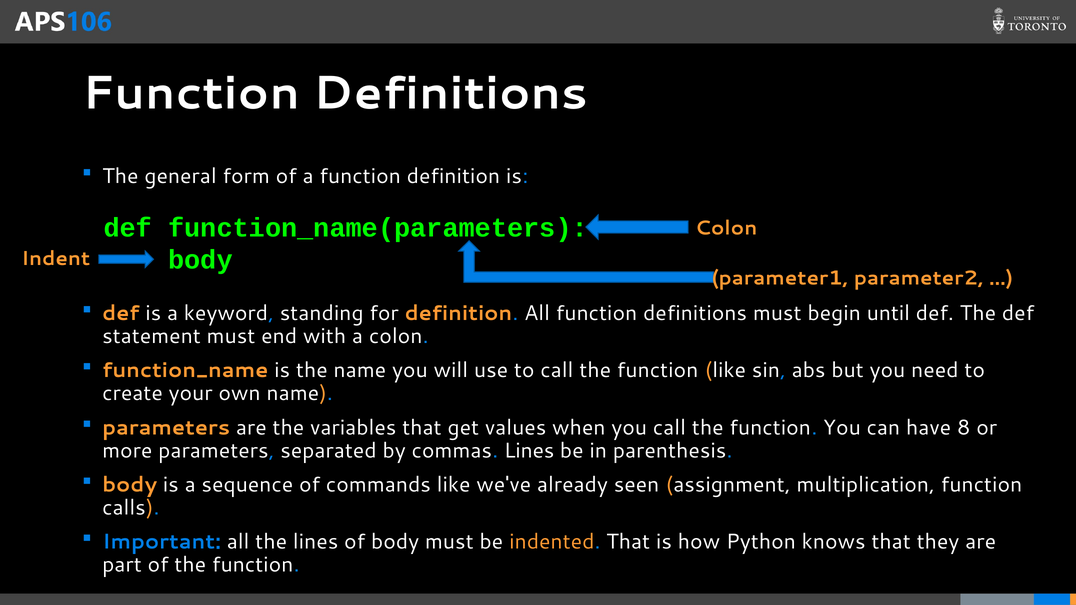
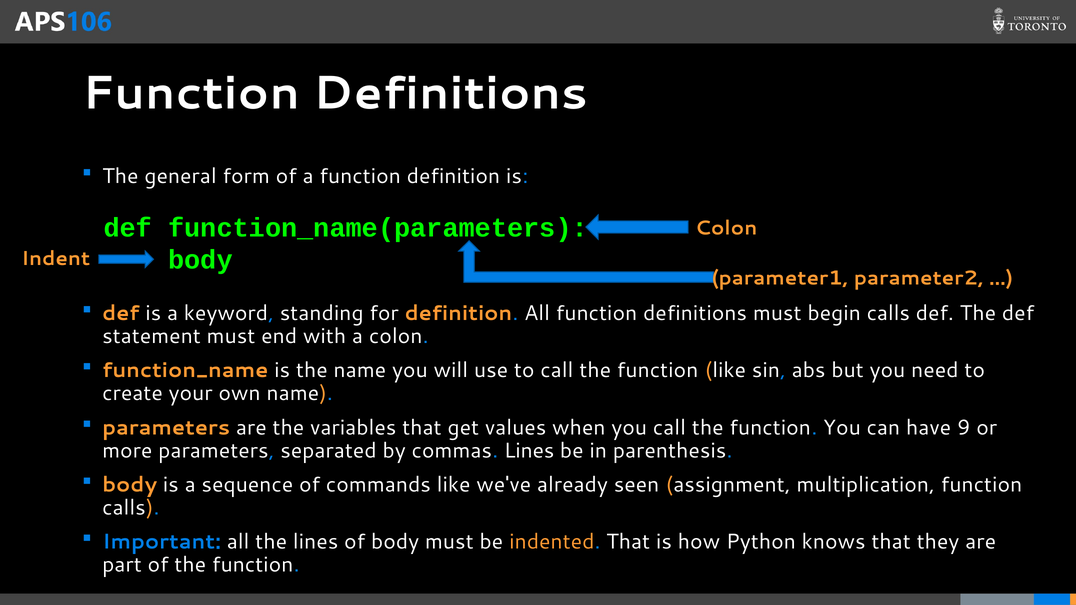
begin until: until -> calls (888, 313)
8: 8 -> 9 (964, 428)
